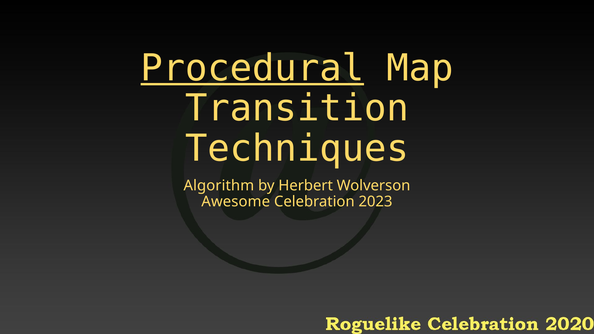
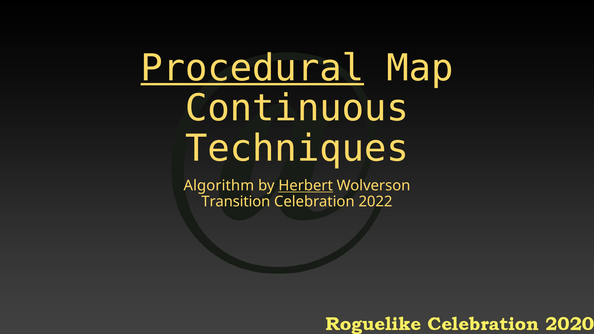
Transition: Transition -> Continuous (297, 108)
Herbert underline: none -> present (306, 186)
Awesome: Awesome -> Transition (236, 202)
2023: 2023 -> 2022 (375, 202)
